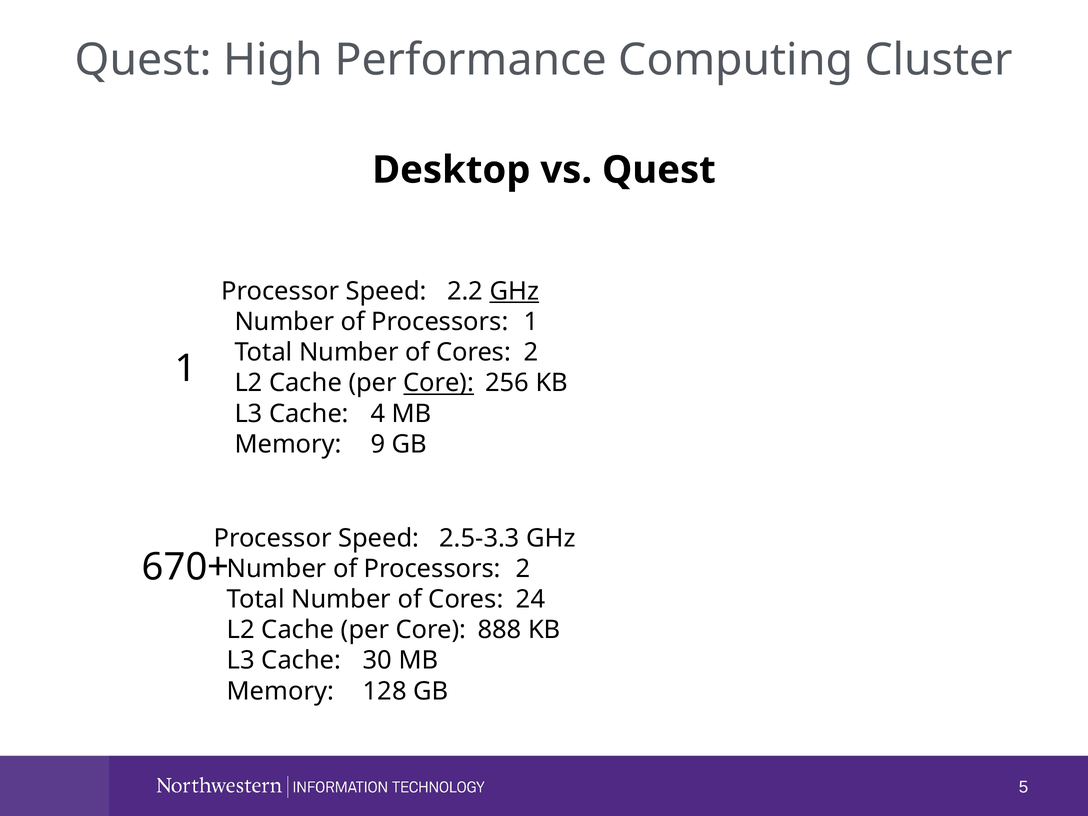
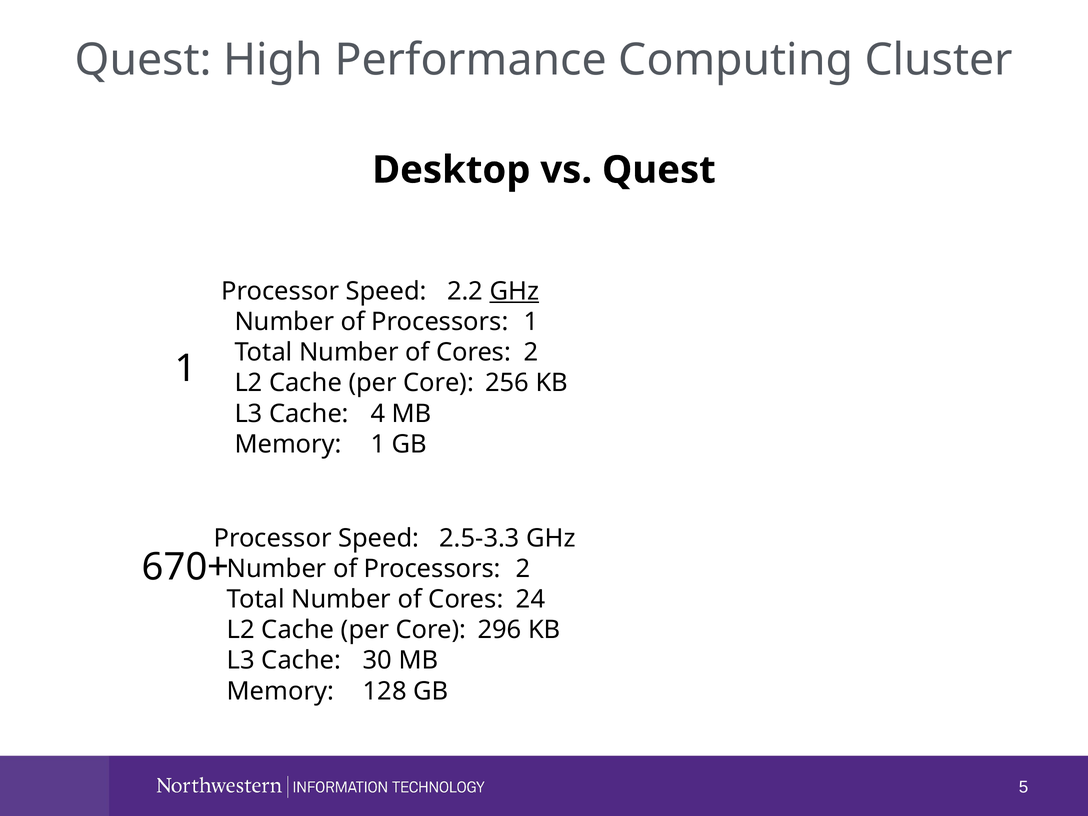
Core underline: present -> none (439, 383)
Memory 9: 9 -> 1 (378, 444)
888: 888 -> 296 (500, 630)
